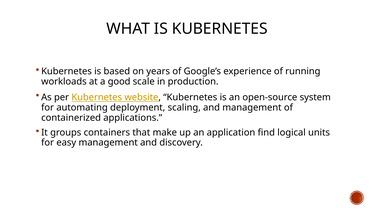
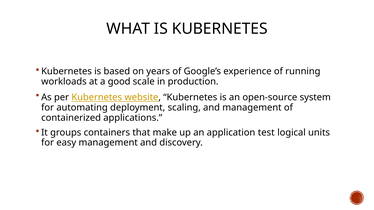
find: find -> test (266, 133)
